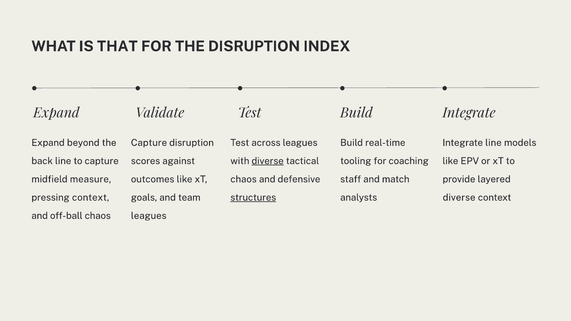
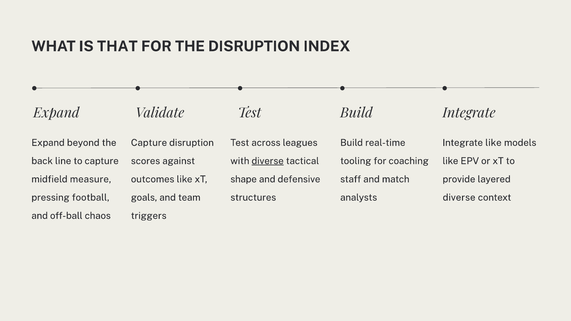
Integrate line: line -> like (493, 143)
chaos: chaos -> shape (244, 179)
pressing context: context -> football (91, 198)
structures underline: present -> none (253, 198)
leagues: leagues -> triggers (149, 216)
